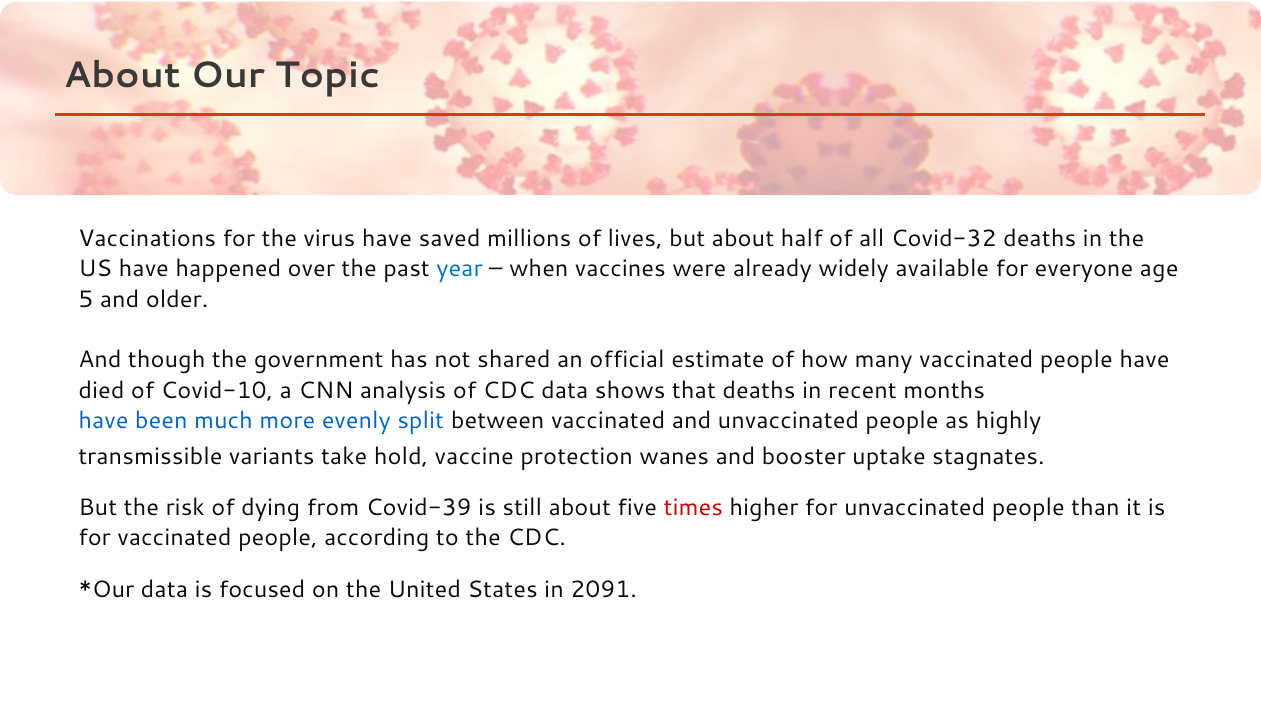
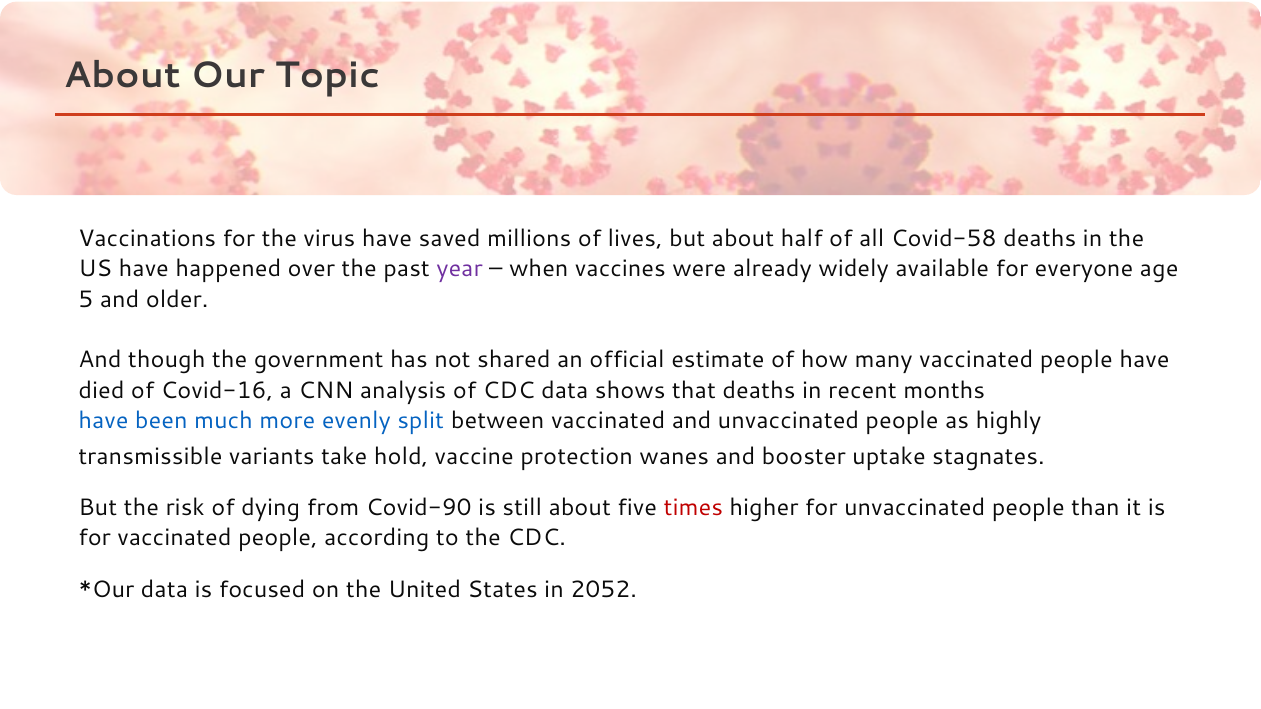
Covid-32: Covid-32 -> Covid-58 (944, 239)
year colour: blue -> purple (460, 269)
Covid-10: Covid-10 -> Covid-16 (217, 391)
Covid-39: Covid-39 -> Covid-90 (419, 508)
2091: 2091 -> 2052 (604, 590)
